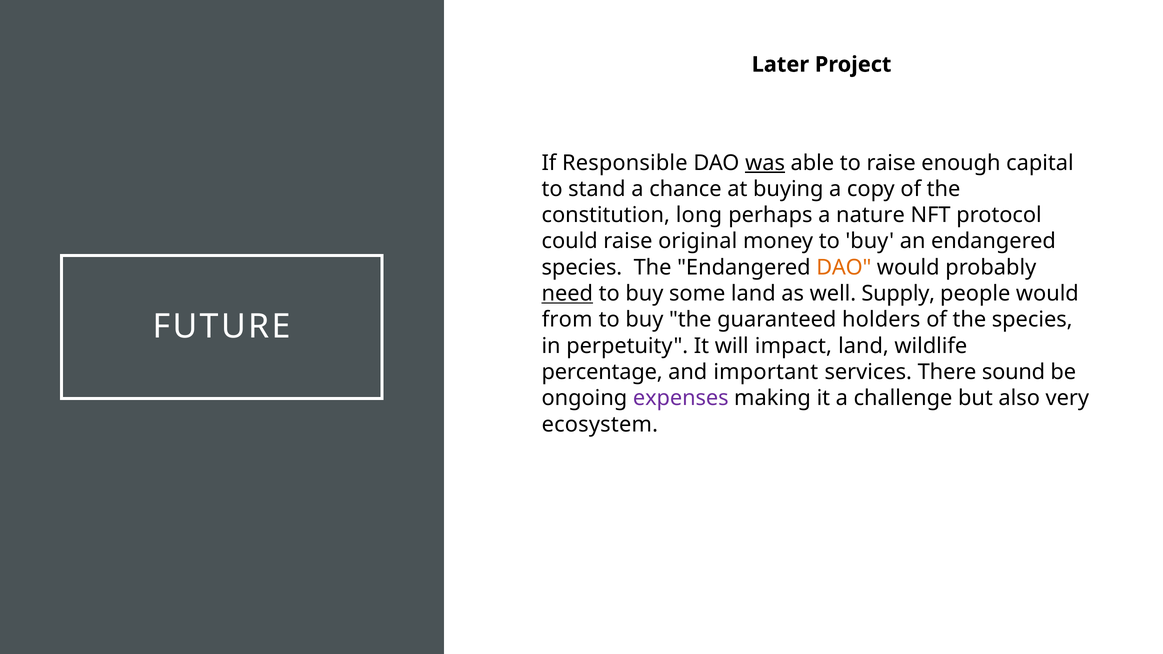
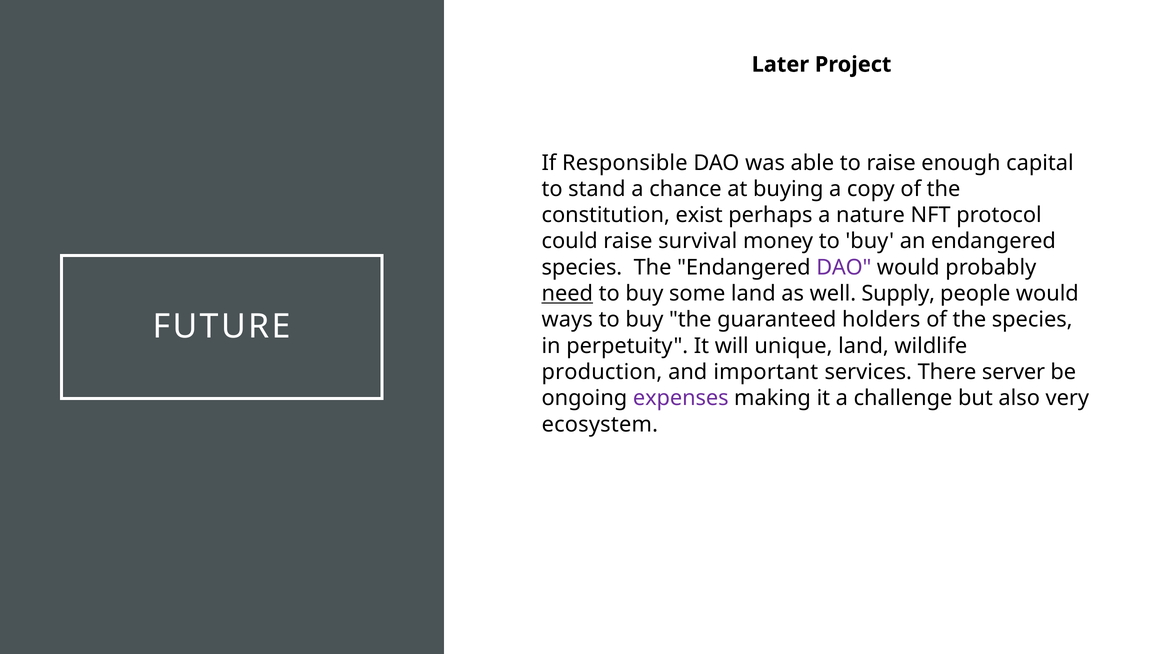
was underline: present -> none (765, 163)
long: long -> exist (699, 215)
original: original -> survival (698, 241)
DAO colour: orange -> purple (844, 268)
from: from -> ways (567, 320)
impact: impact -> unique (793, 346)
percentage: percentage -> production (602, 372)
sound: sound -> server (1013, 372)
